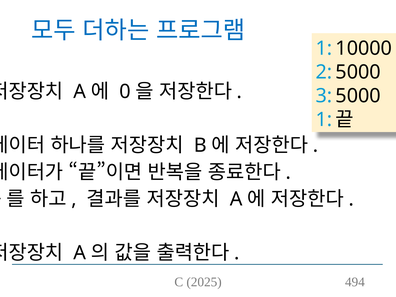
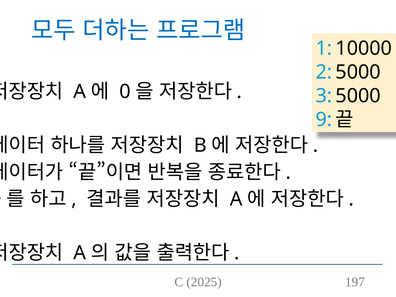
1: 1 -> 9 (324, 120)
494: 494 -> 197 (355, 282)
